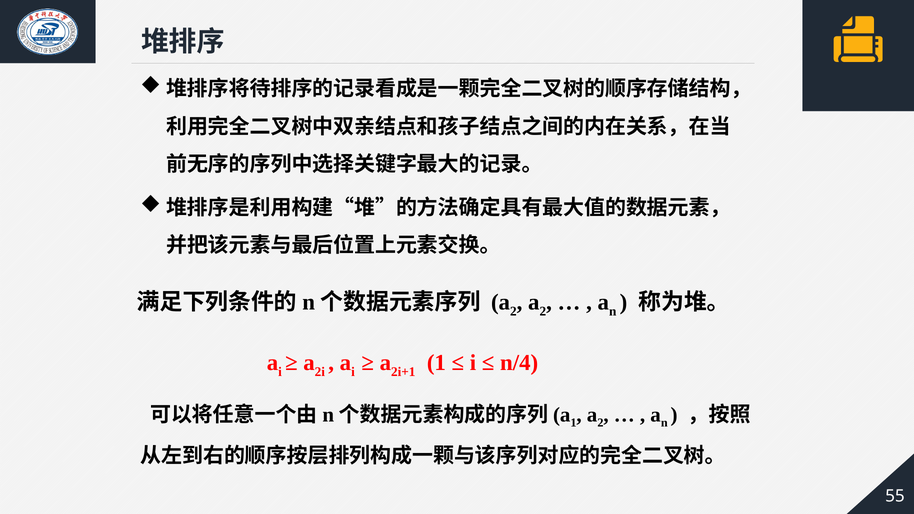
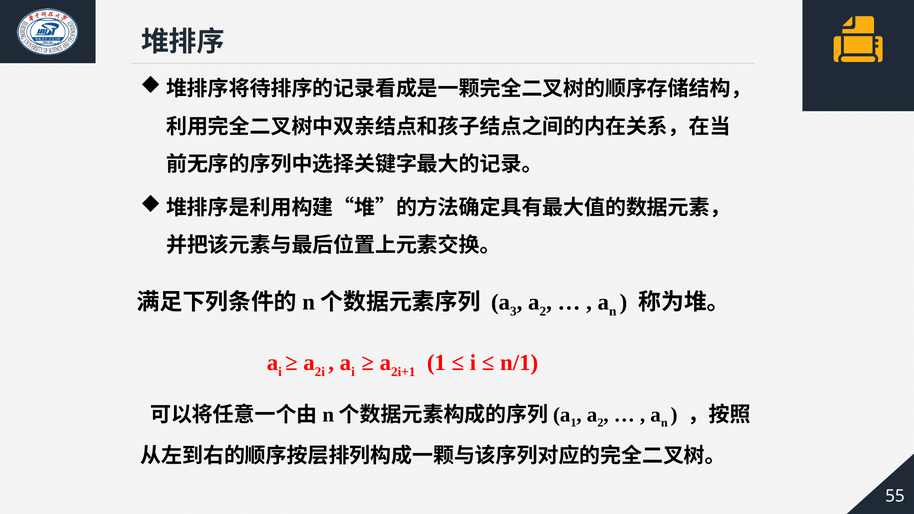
2: 2 -> 3 (513, 311)
n/4: n/4 -> n/1 (519, 363)
